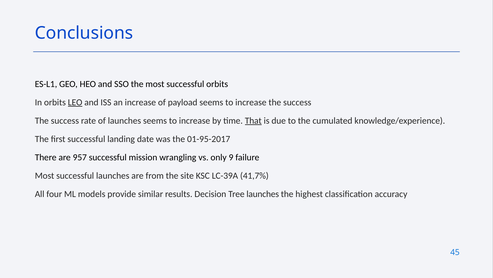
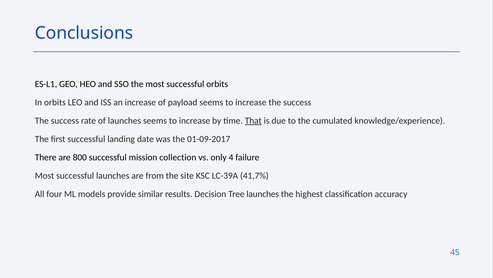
LEO underline: present -> none (75, 102)
01-95-2017: 01-95-2017 -> 01-09-2017 (209, 139)
957: 957 -> 800 (80, 157)
wrangling: wrangling -> collection (178, 157)
9: 9 -> 4 (231, 157)
